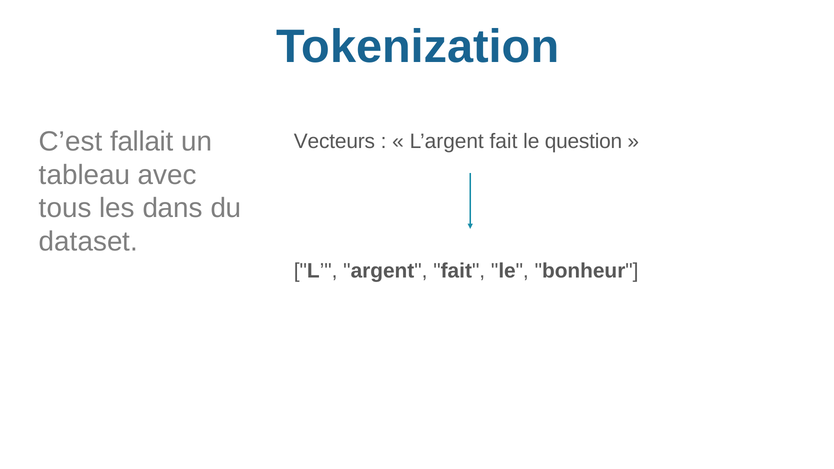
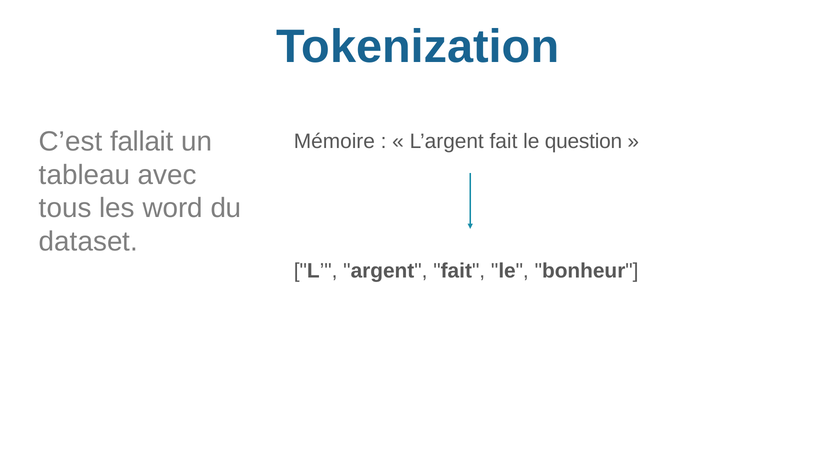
Vecteurs: Vecteurs -> Mémoire (334, 142)
dans: dans -> word (173, 208)
